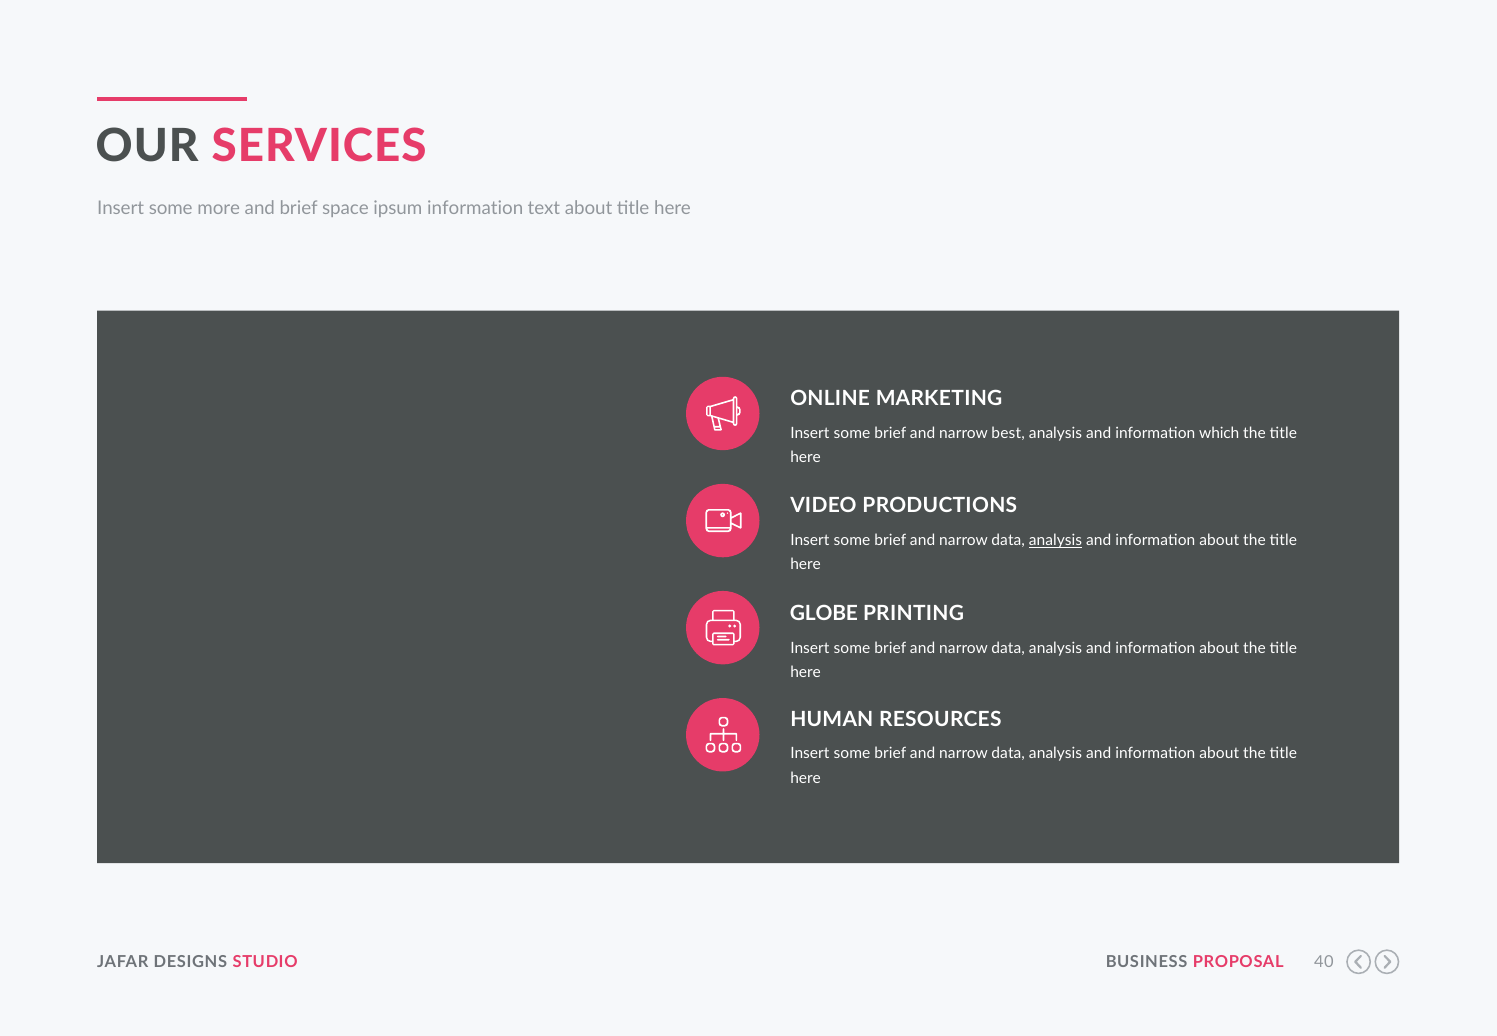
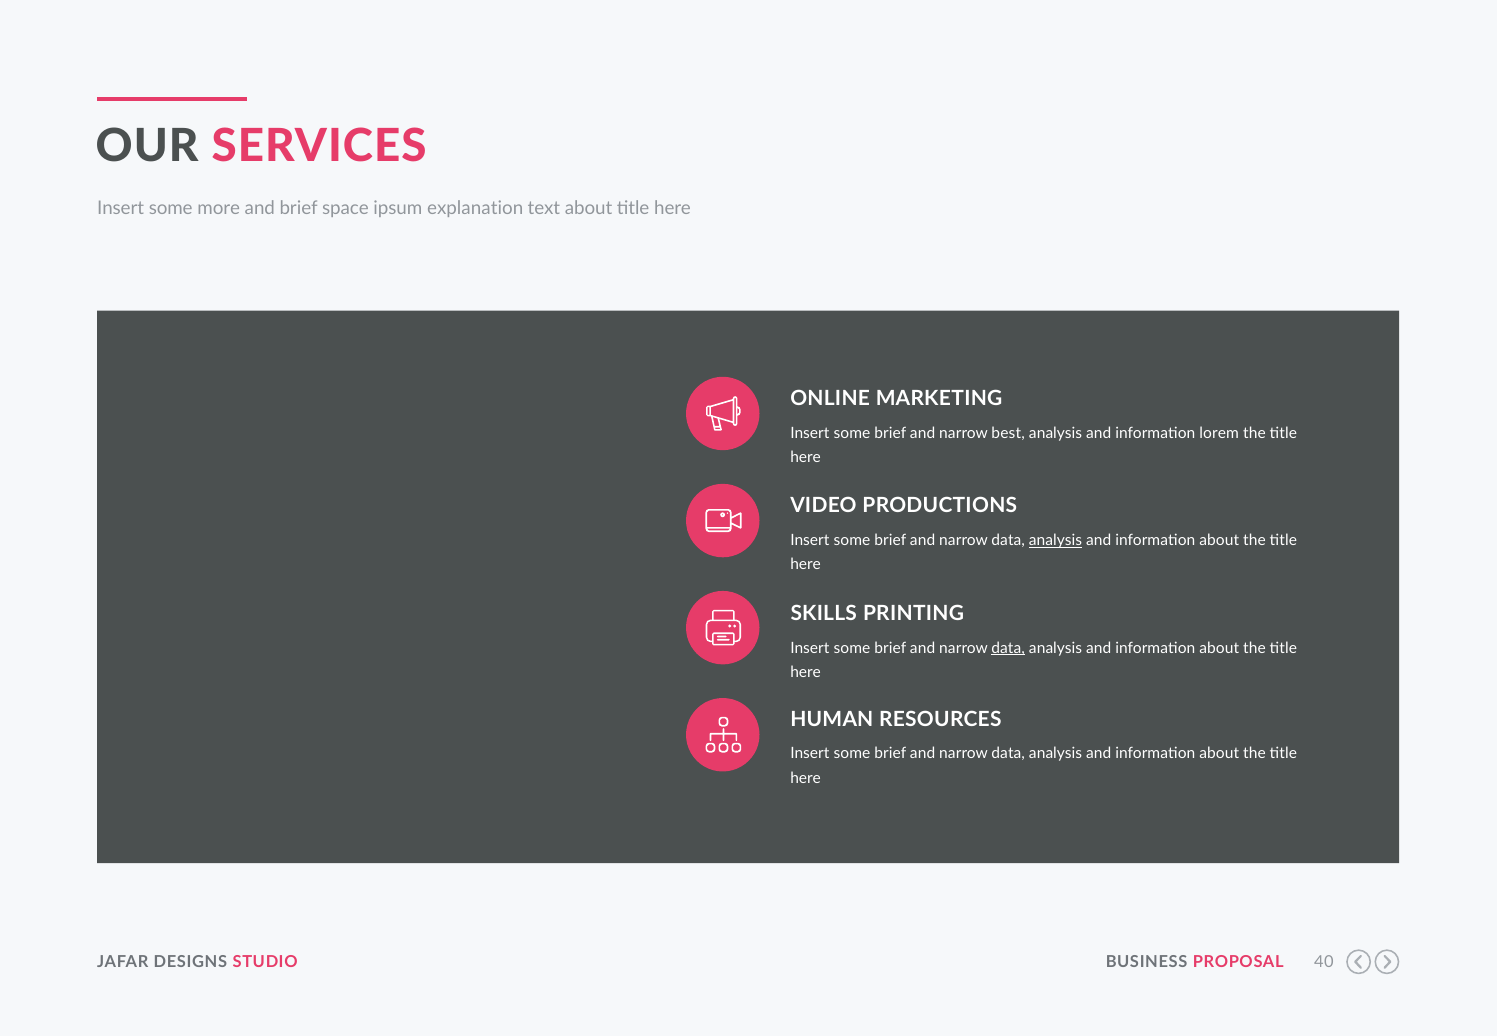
ipsum information: information -> explanation (475, 208)
which: which -> lorem (1219, 434)
GLOBE: GLOBE -> SKILLS (824, 614)
data underline: none -> present (1008, 648)
